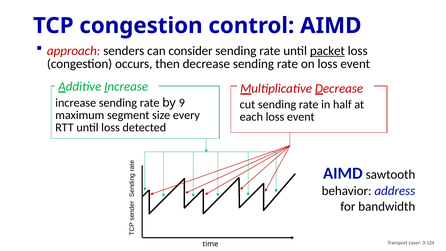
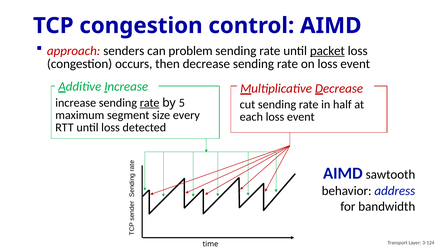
consider: consider -> problem (191, 51)
rate underline: none -> present (150, 103)
9: 9 -> 5 (182, 103)
